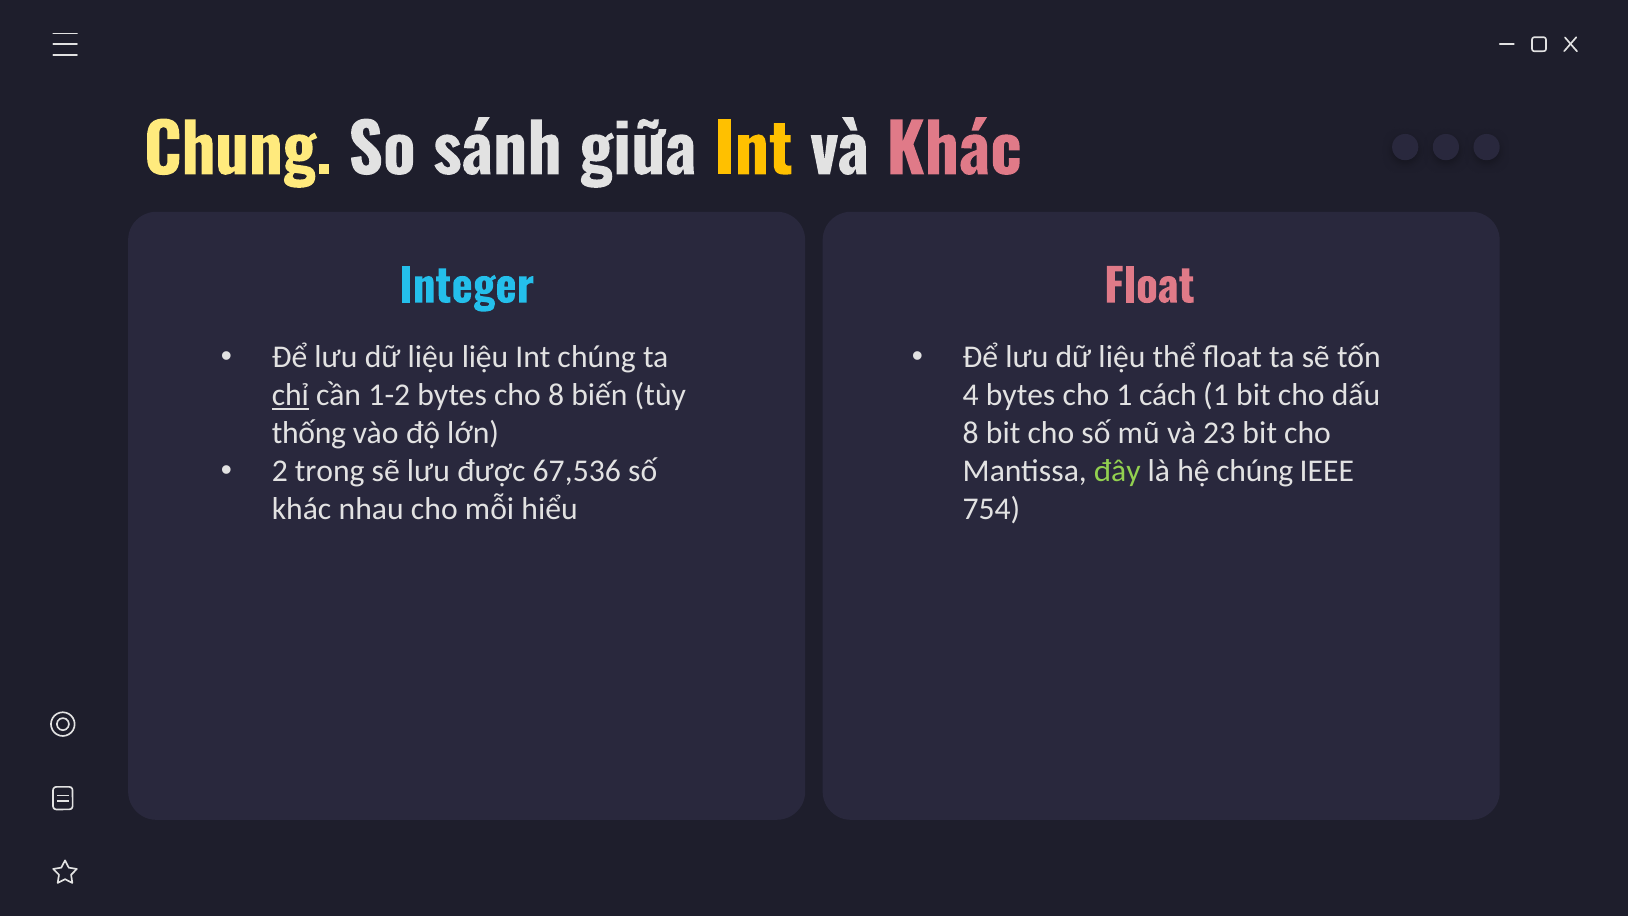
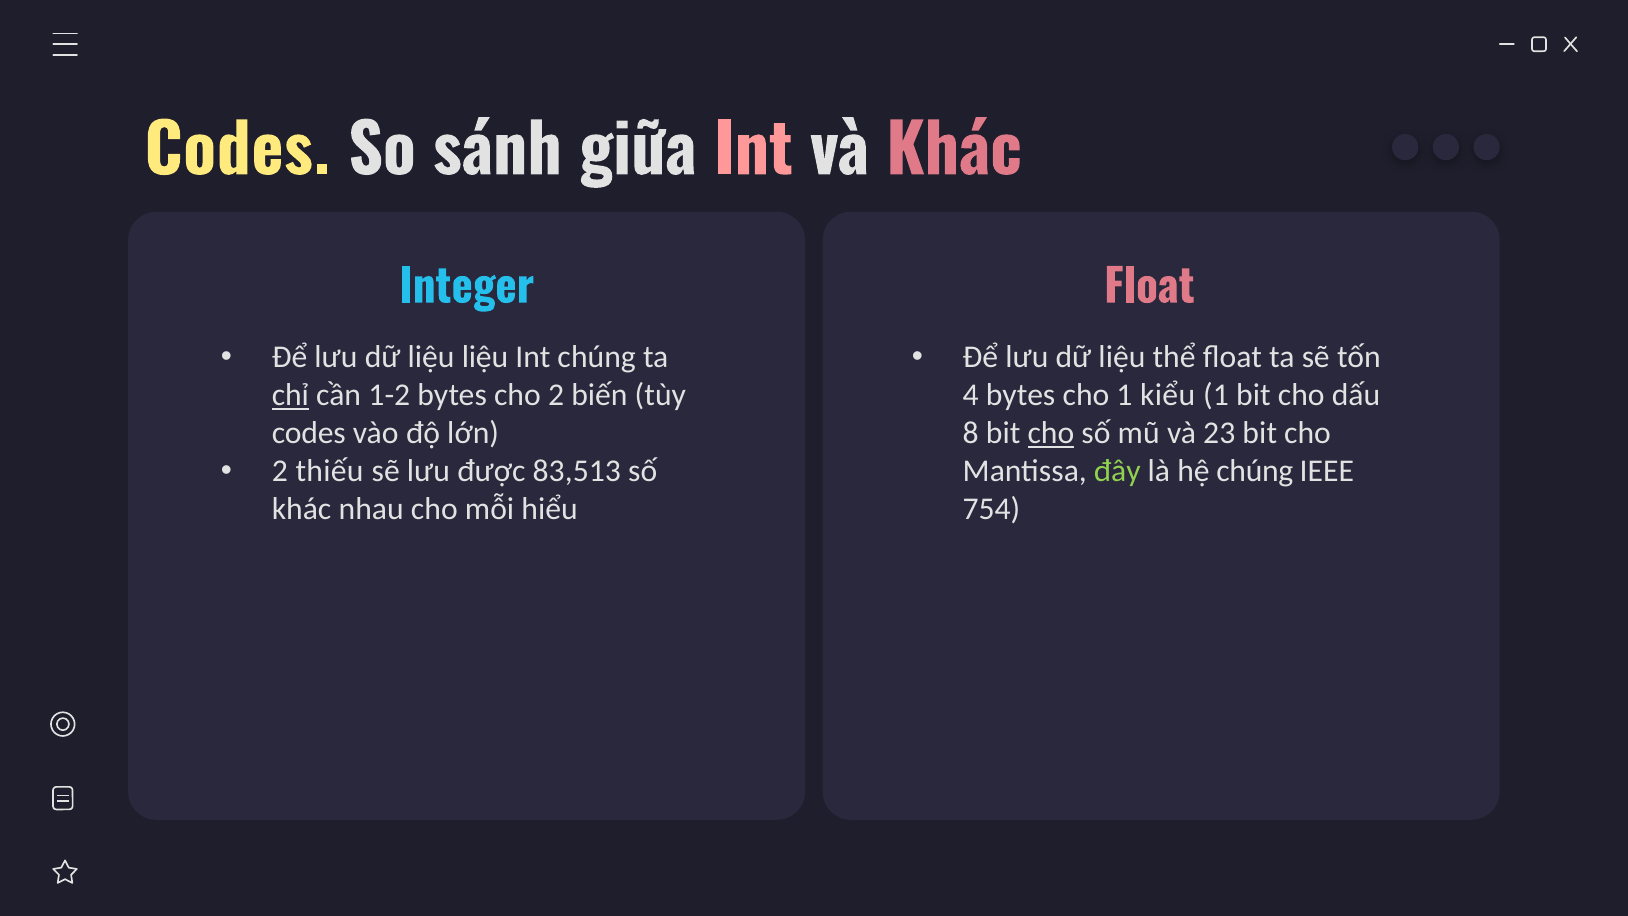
Chung: Chung -> Codes (237, 152)
Int colour: yellow -> pink (754, 152)
cho 8: 8 -> 2 (556, 395)
cách: cách -> kiểu (1168, 395)
thống: thống -> codes (309, 433)
cho underline: none -> present (1051, 433)
trong: trong -> thiếu (330, 471)
67,536: 67,536 -> 83,513 (577, 471)
